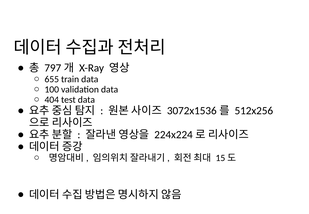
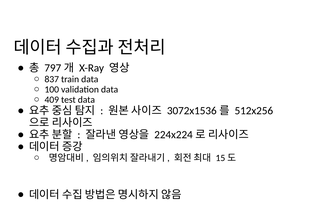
655: 655 -> 837 (52, 79)
404: 404 -> 409 (52, 100)
